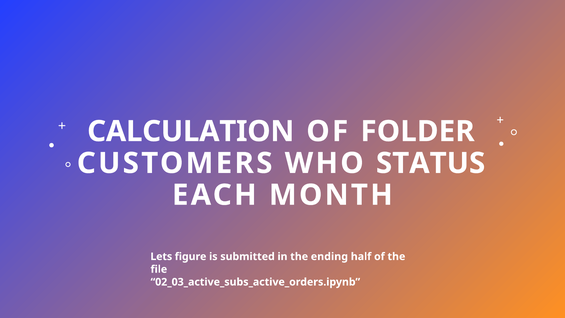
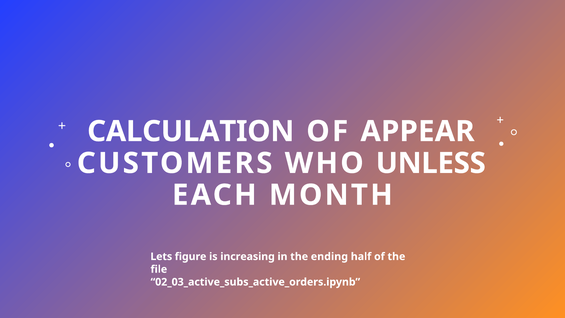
FOLDER: FOLDER -> APPEAR (418, 131)
STATUS: STATUS -> UNLESS (431, 163)
submitted: submitted -> increasing (248, 256)
